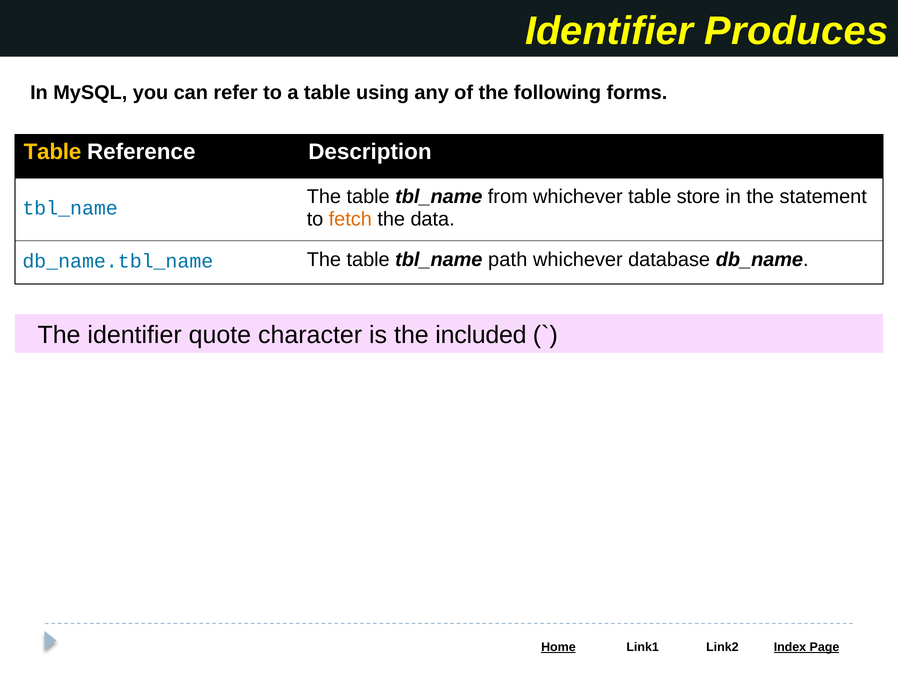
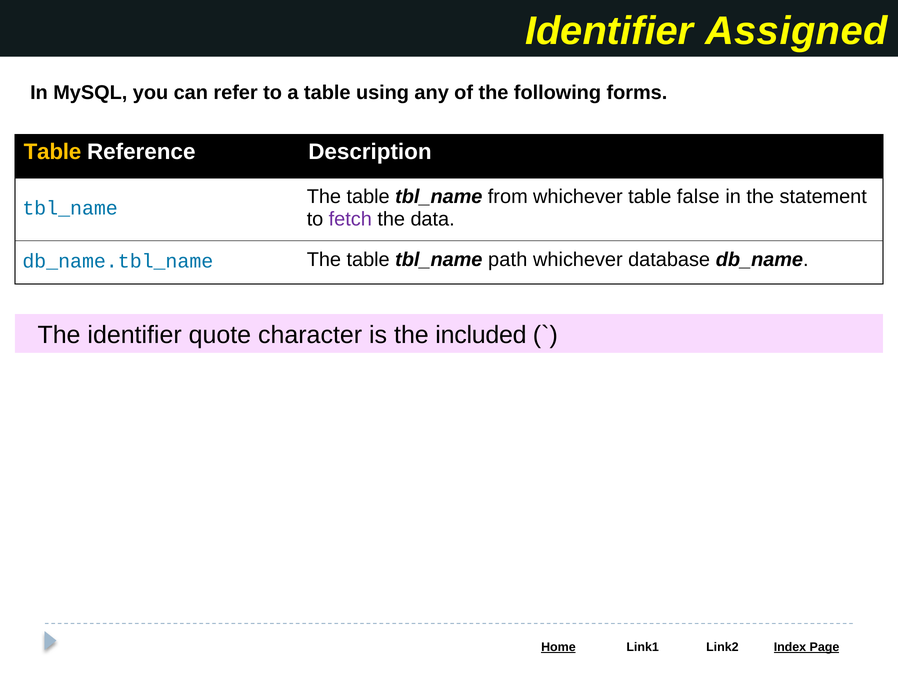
Produces: Produces -> Assigned (796, 31)
store: store -> false (698, 197)
fetch colour: orange -> purple (350, 219)
